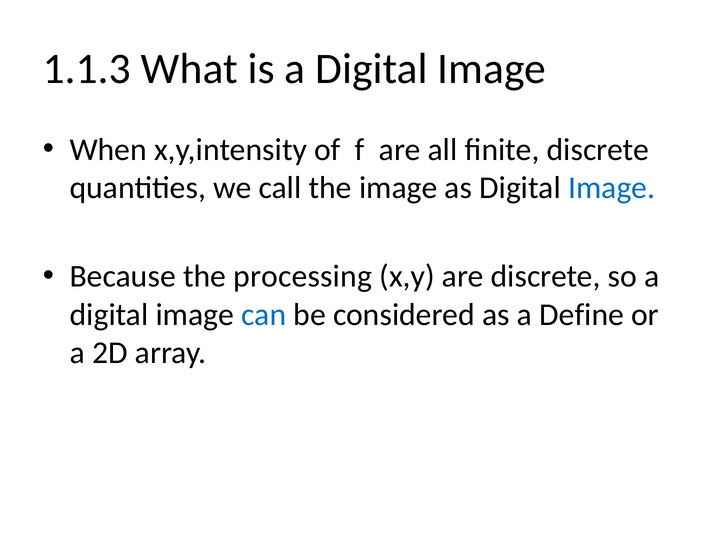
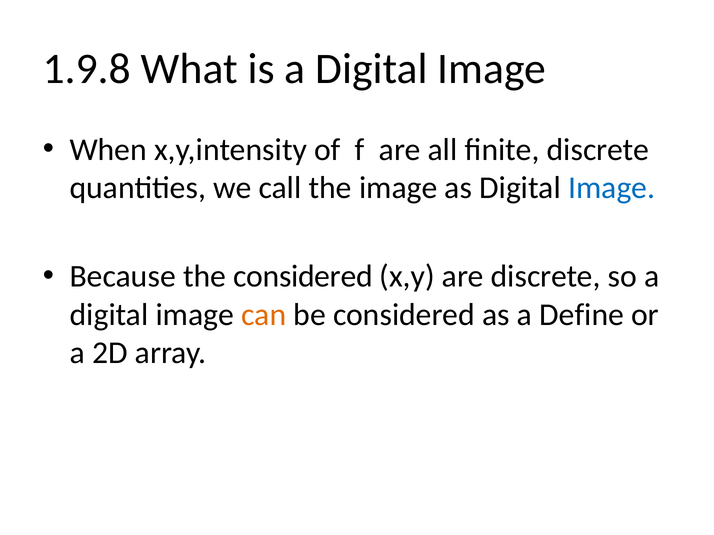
1.1.3: 1.1.3 -> 1.9.8 (87, 69)
the processing: processing -> considered (303, 277)
can colour: blue -> orange (264, 315)
